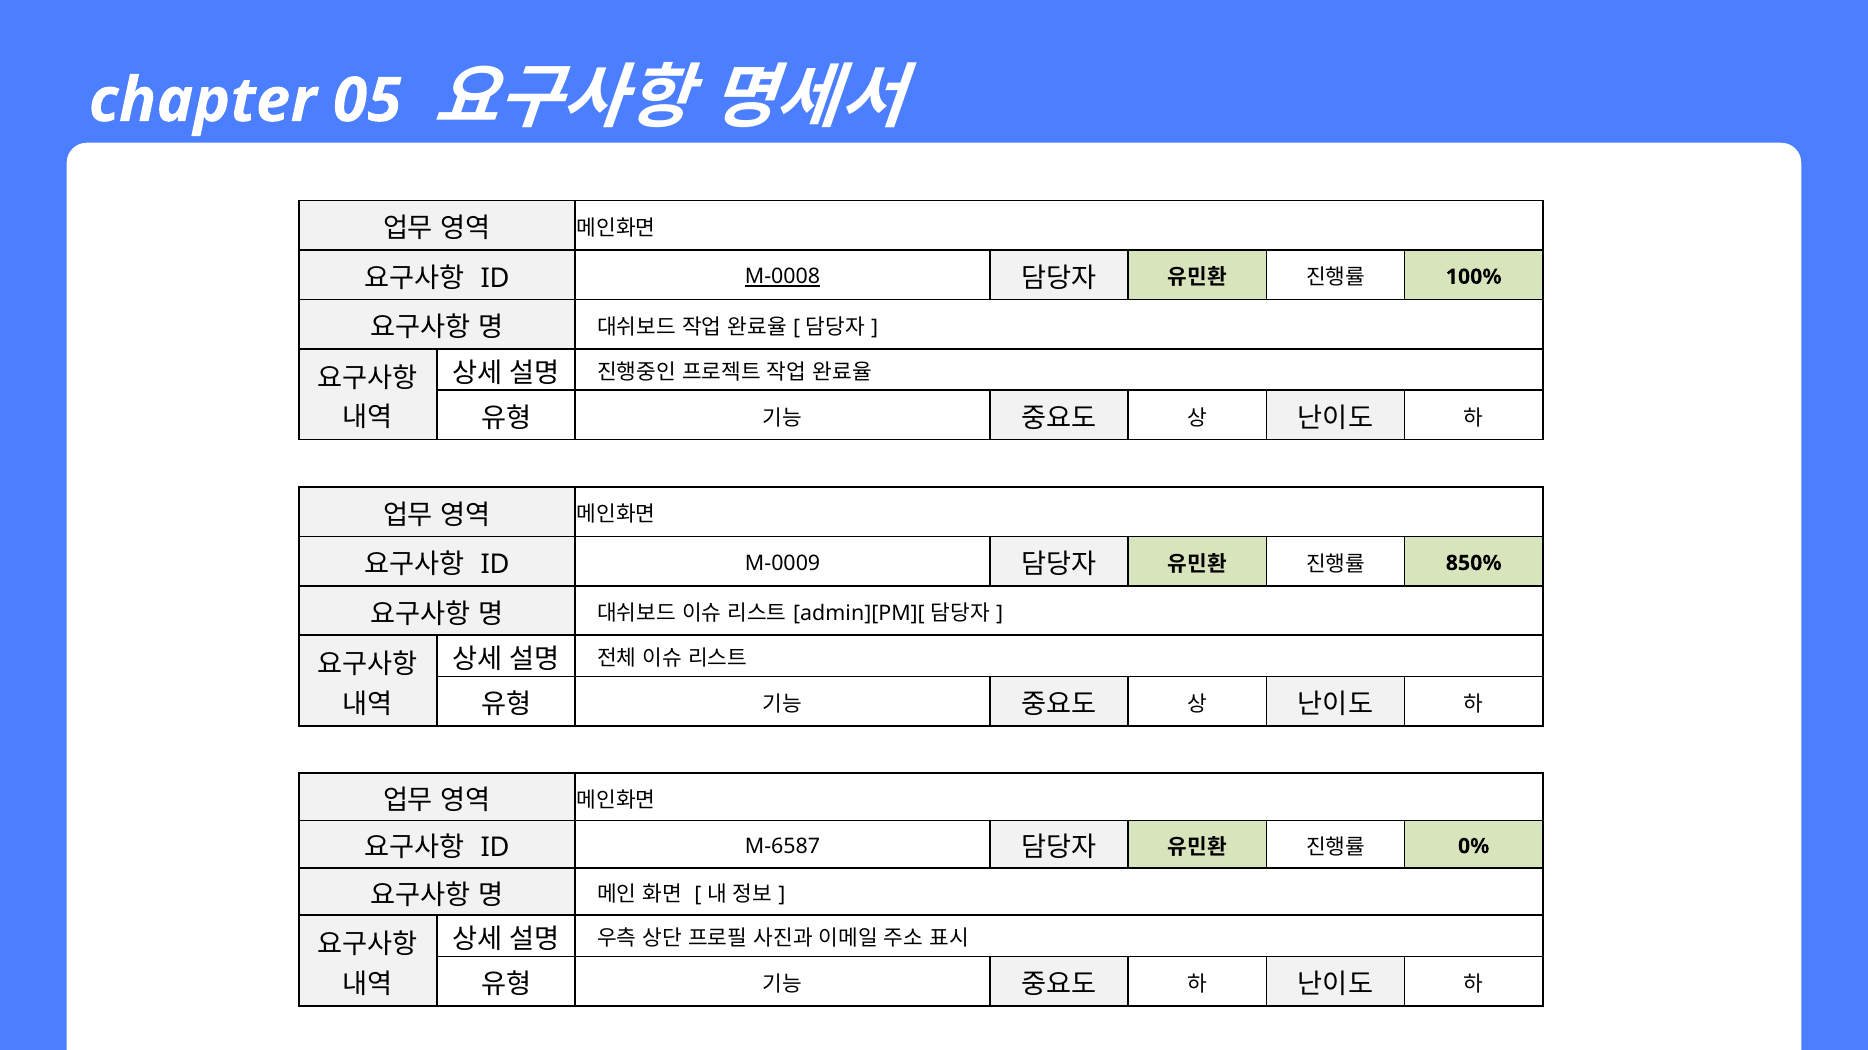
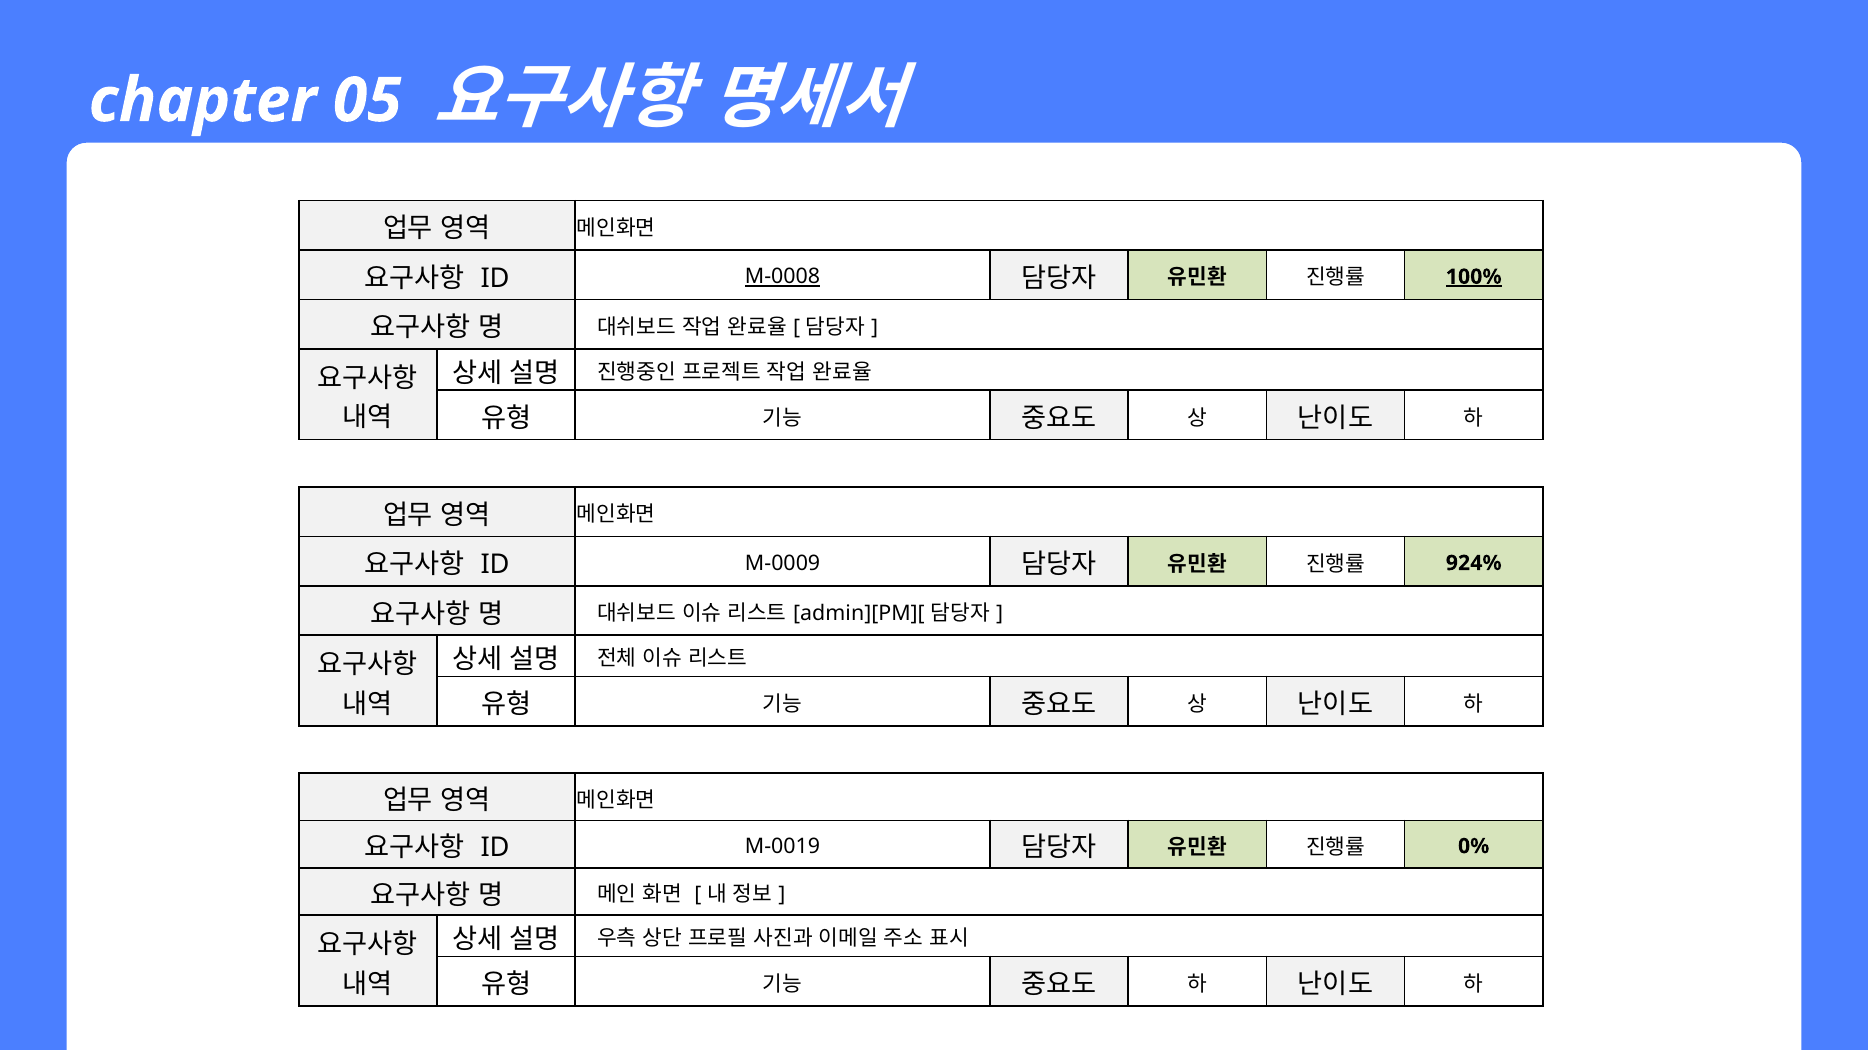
100% underline: none -> present (1474, 277)
850%: 850% -> 924% (1474, 563)
M-6587: M-6587 -> M-0019 (783, 847)
